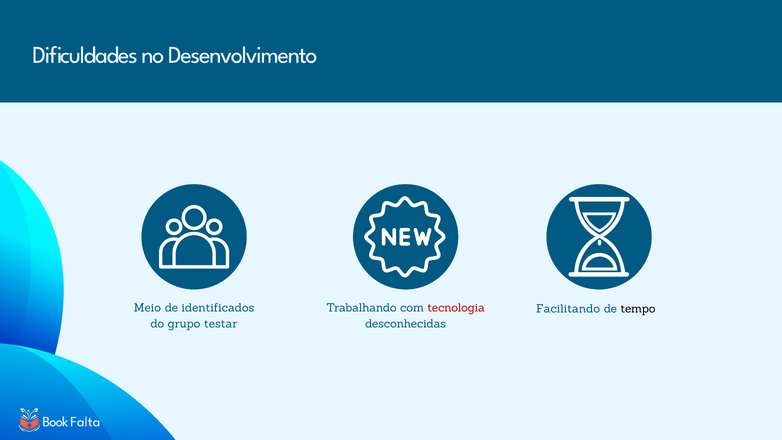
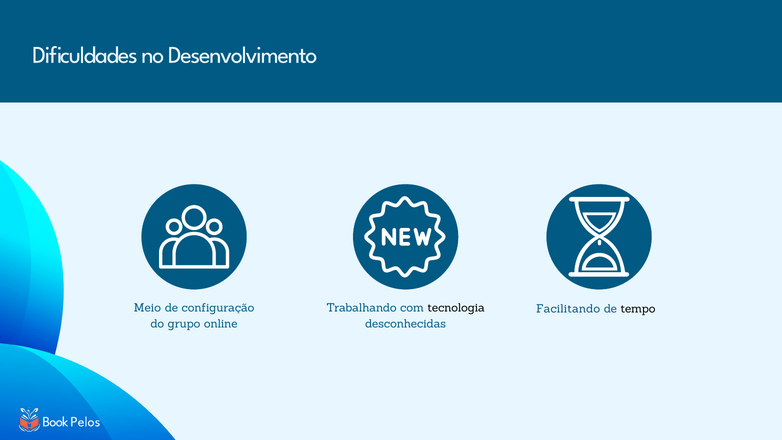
identificados: identificados -> configuração (218, 308)
tecnologia colour: red -> black (456, 308)
testar: testar -> online (221, 324)
Falta: Falta -> Pelos (85, 421)
